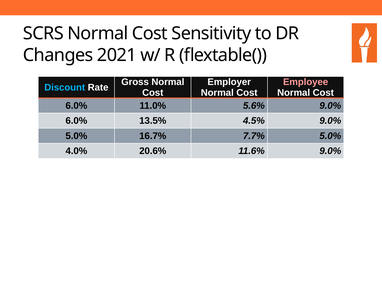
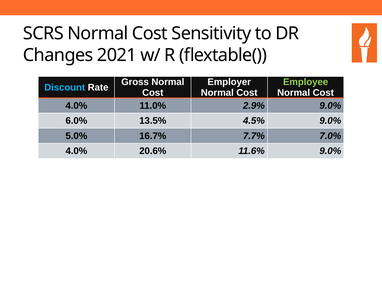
Employee colour: pink -> light green (306, 82)
6.0%: 6.0% -> 4.0% (76, 106)
5.6%: 5.6% -> 2.9% (254, 106)
7.7% 5.0%: 5.0% -> 7.0% (330, 136)
